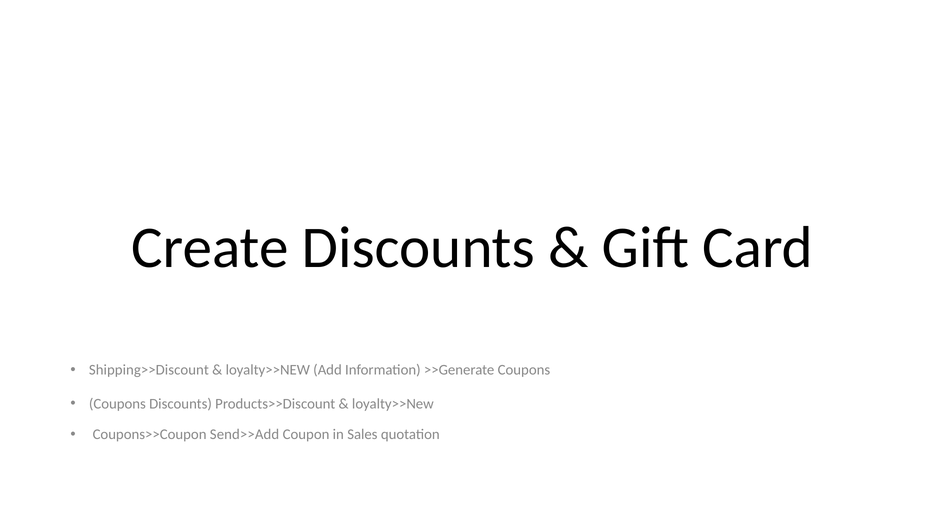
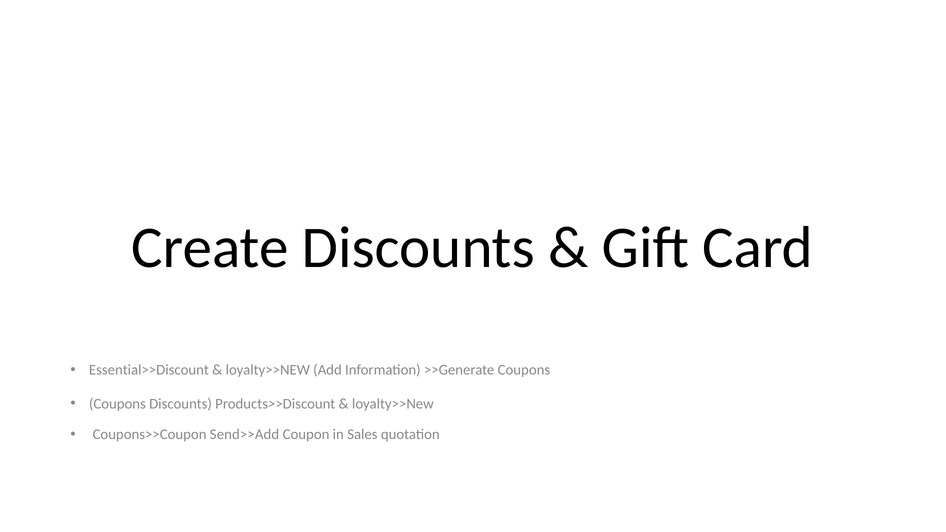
Shipping>>Discount: Shipping>>Discount -> Essential>>Discount (149, 370)
